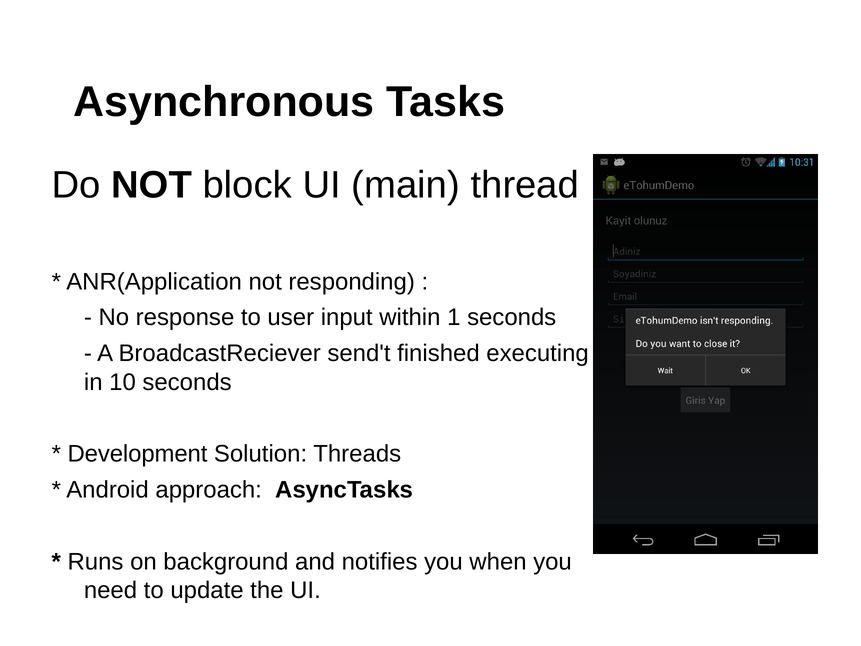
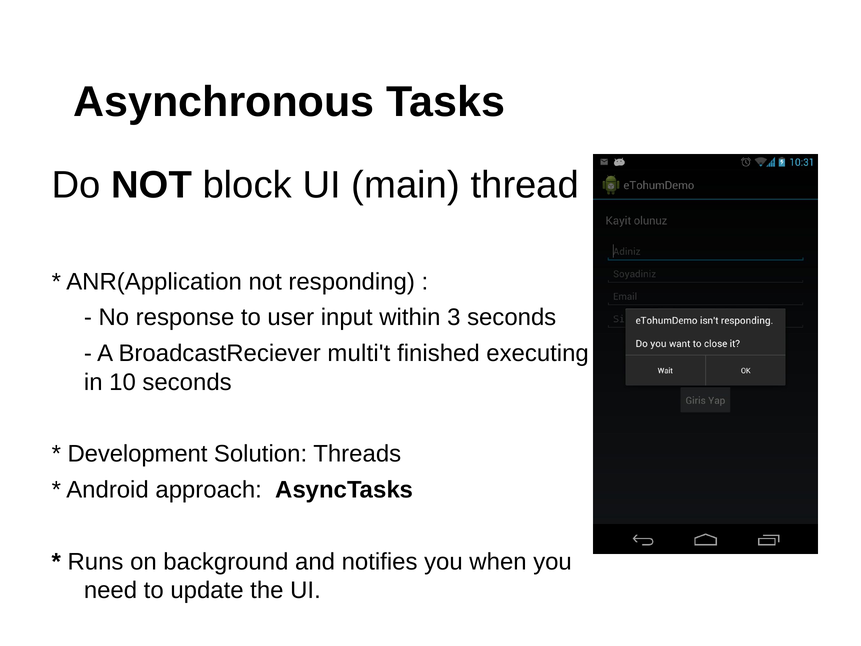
1: 1 -> 3 (454, 317)
send't: send't -> multi't (359, 353)
